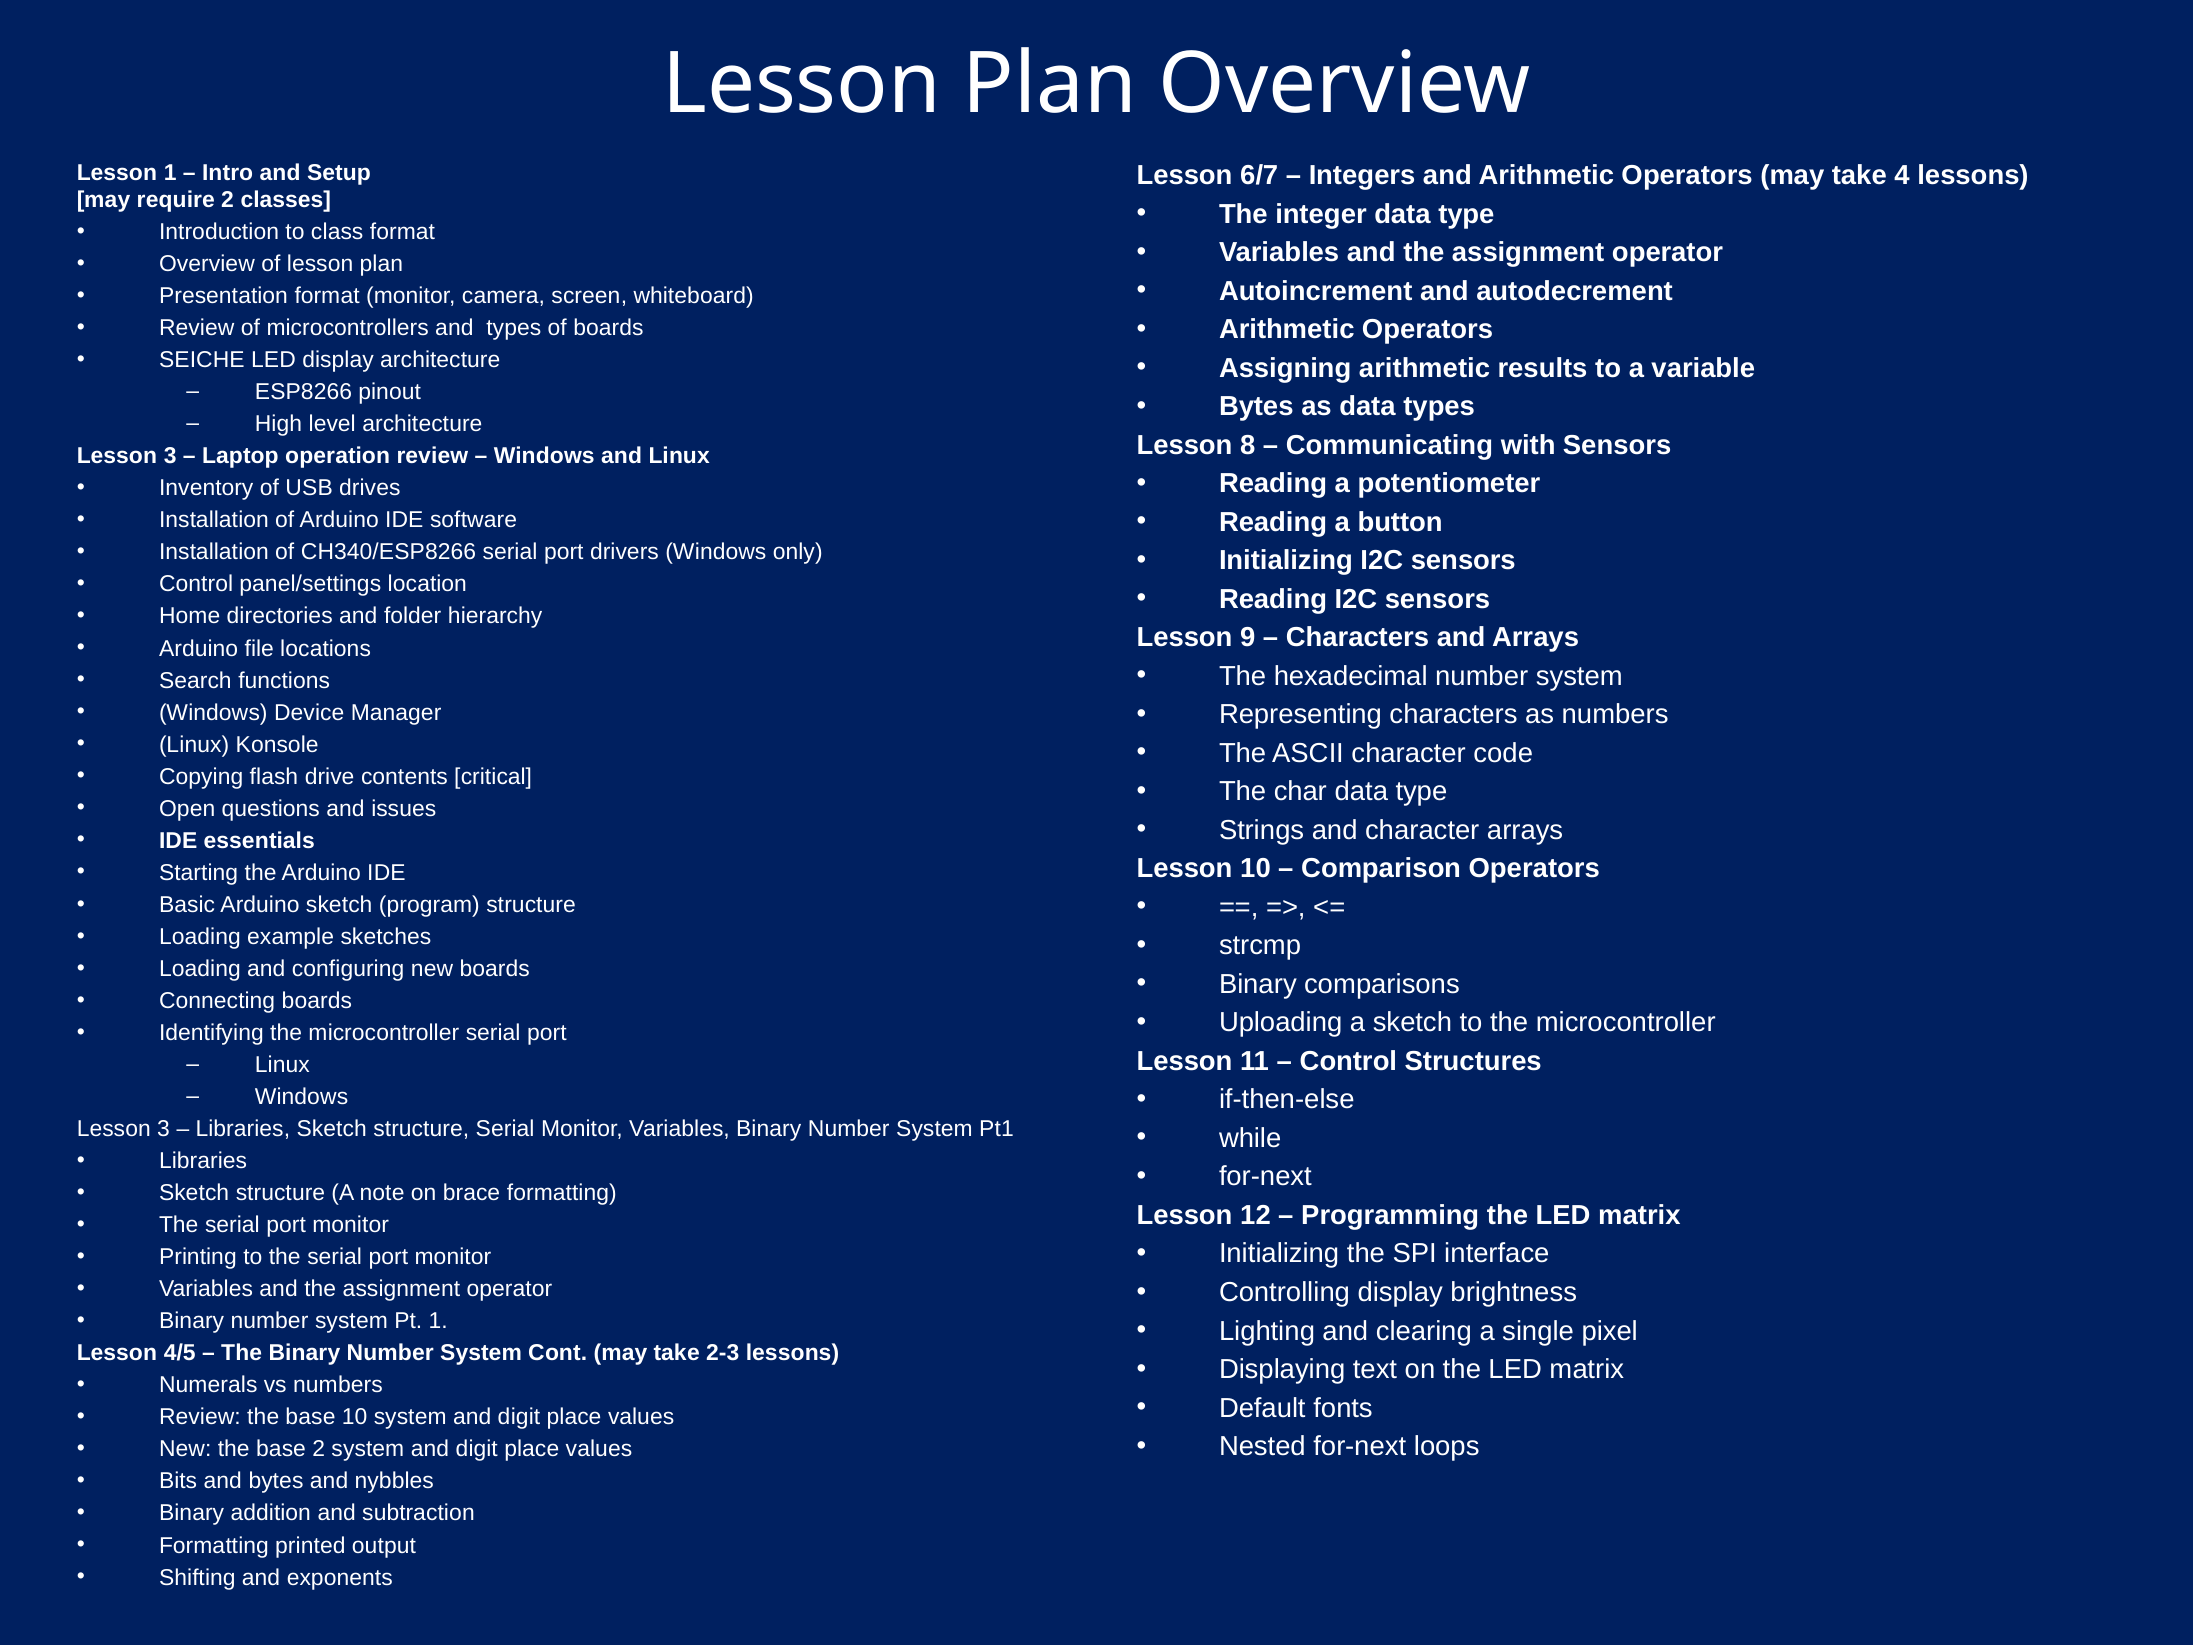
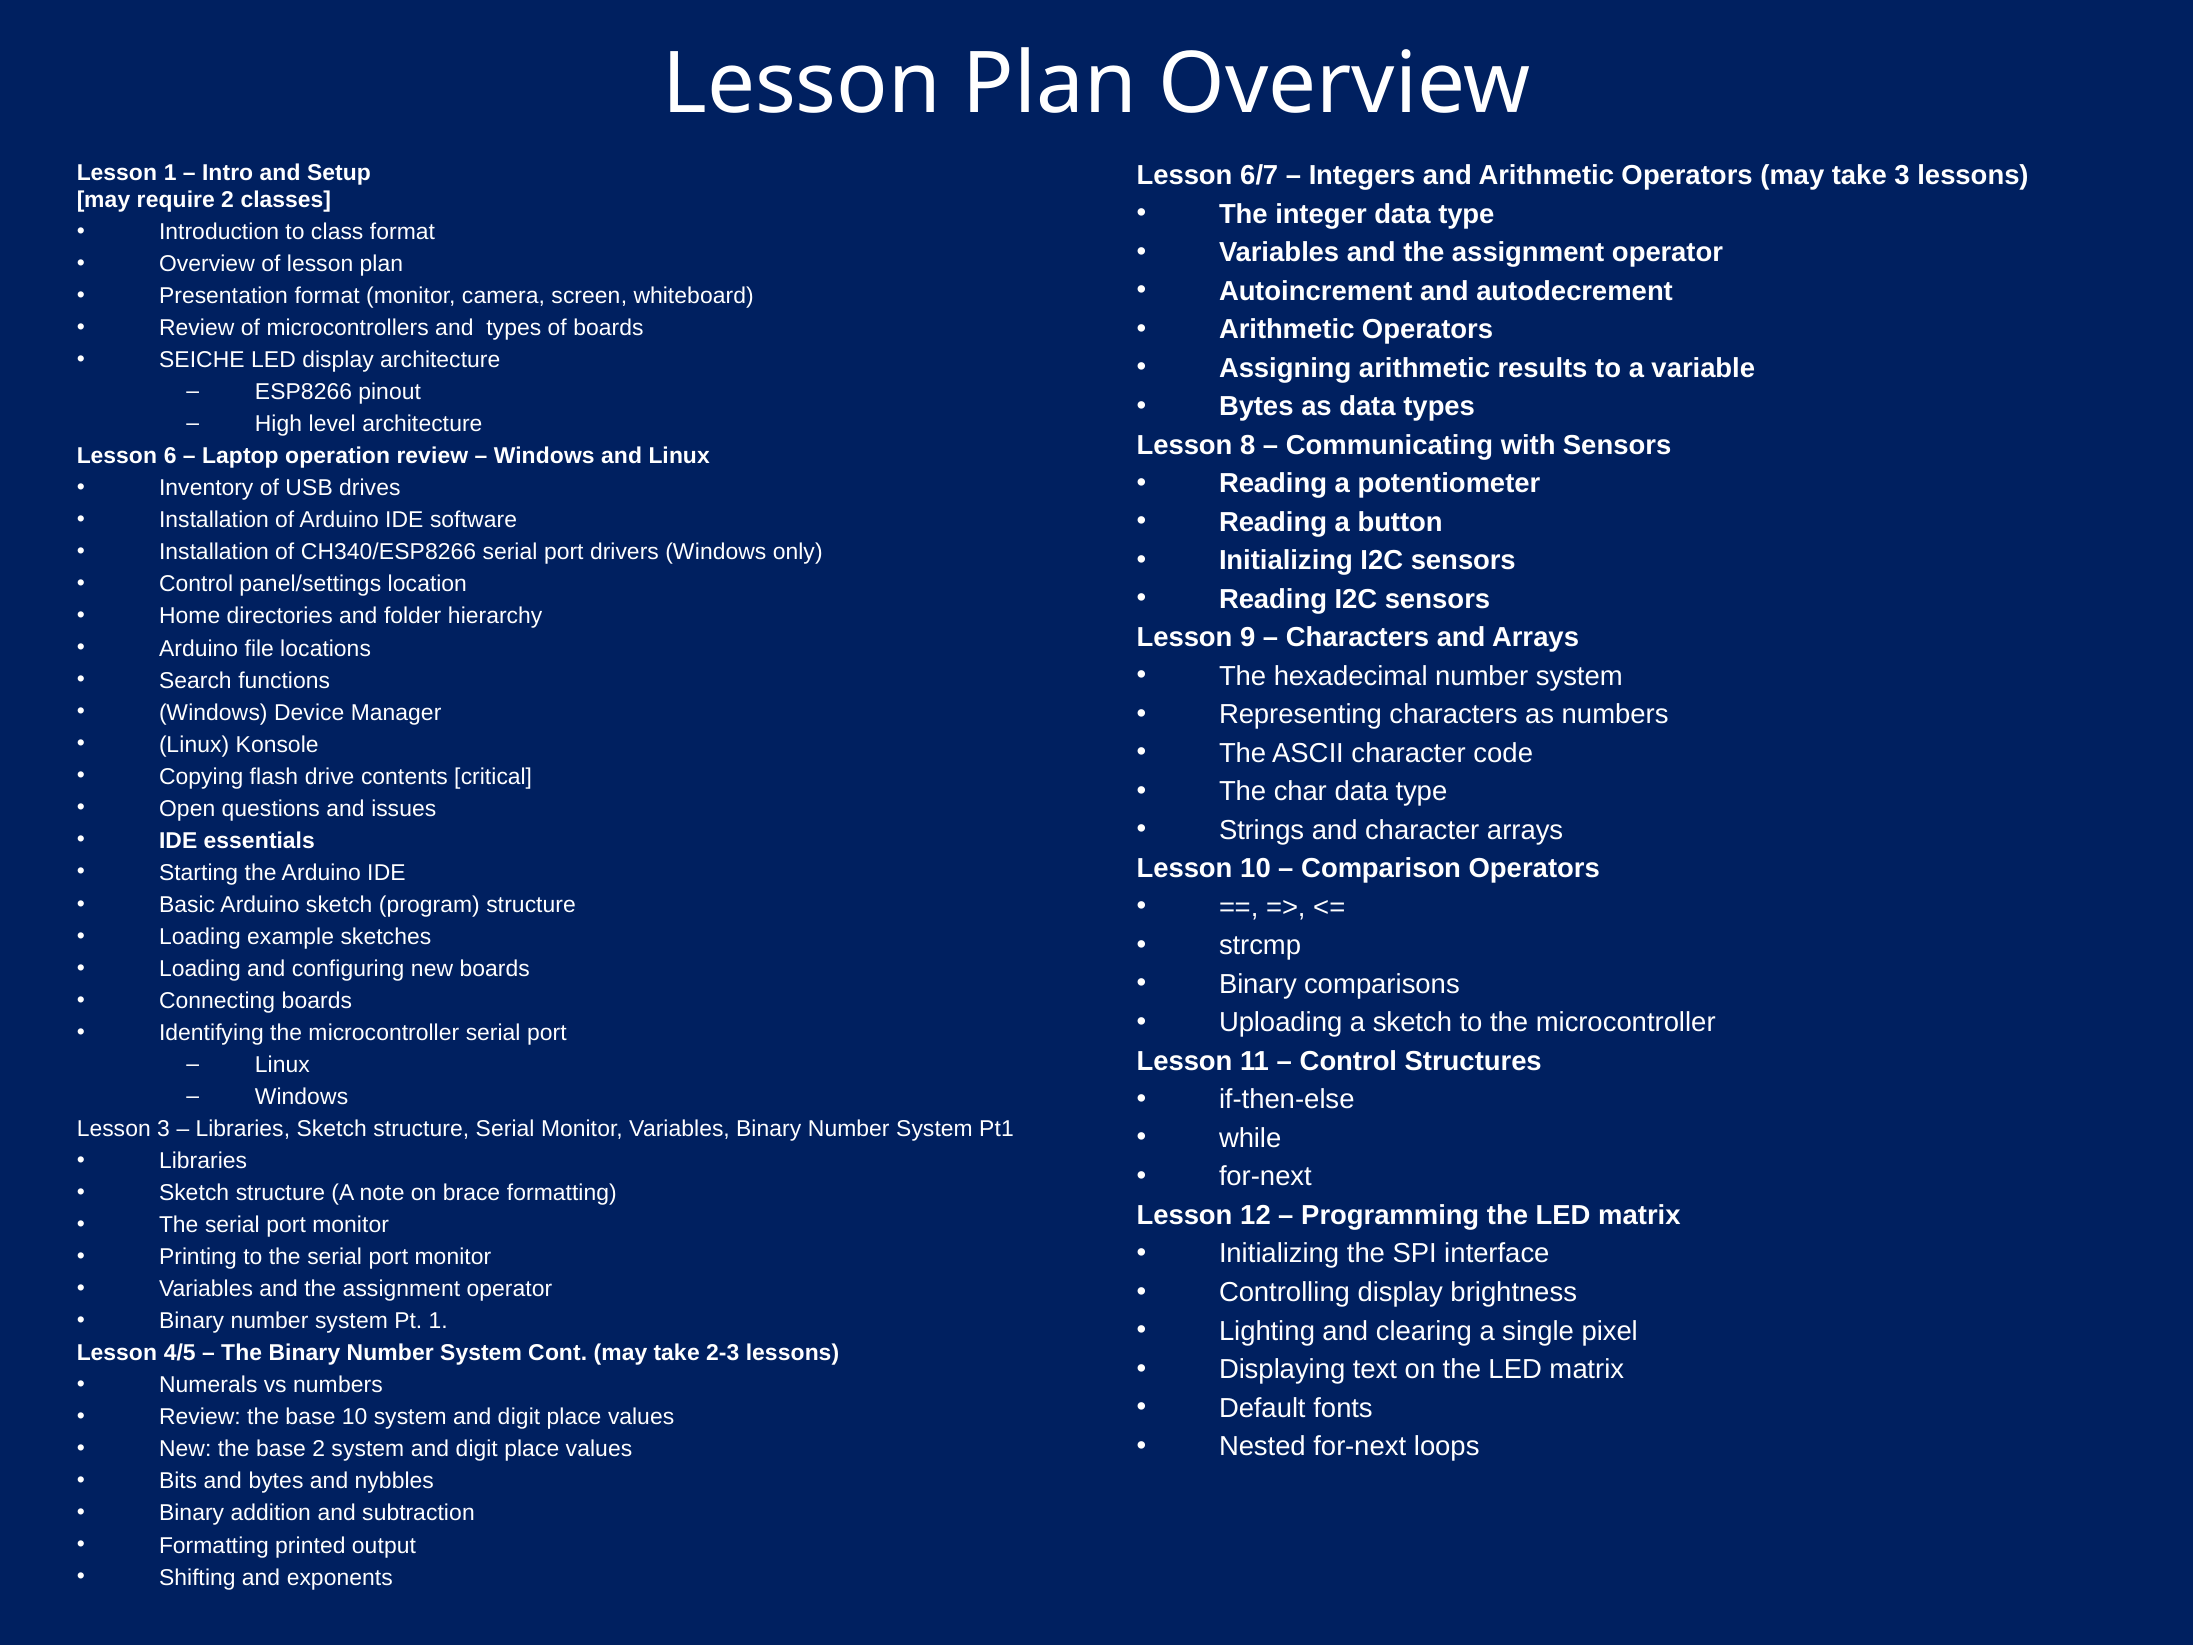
take 4: 4 -> 3 (1902, 176)
3: 3 -> 6 (170, 456)
